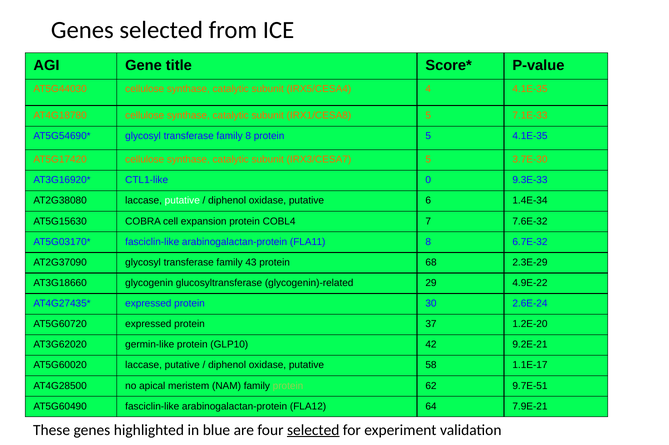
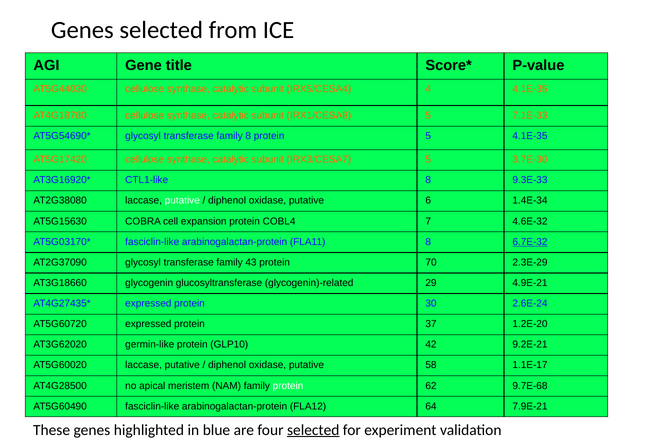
CTL1-like 0: 0 -> 8 (428, 180)
7.6E-32: 7.6E-32 -> 4.6E-32 (530, 221)
6.7E-32 underline: none -> present (530, 242)
68: 68 -> 70 (431, 262)
4.9E-22: 4.9E-22 -> 4.9E-21 (530, 283)
protein colour: light green -> white (288, 386)
9.7E-51: 9.7E-51 -> 9.7E-68 (530, 386)
